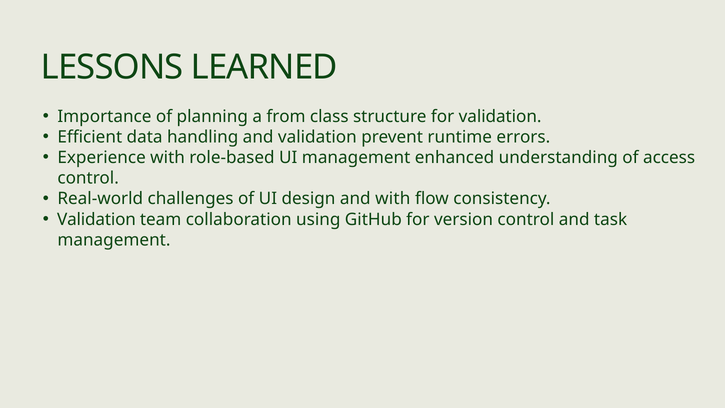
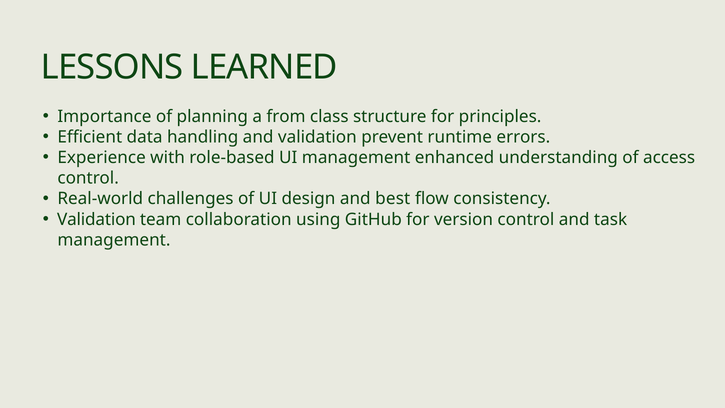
for validation: validation -> principles (500, 116)
and with: with -> best (393, 199)
